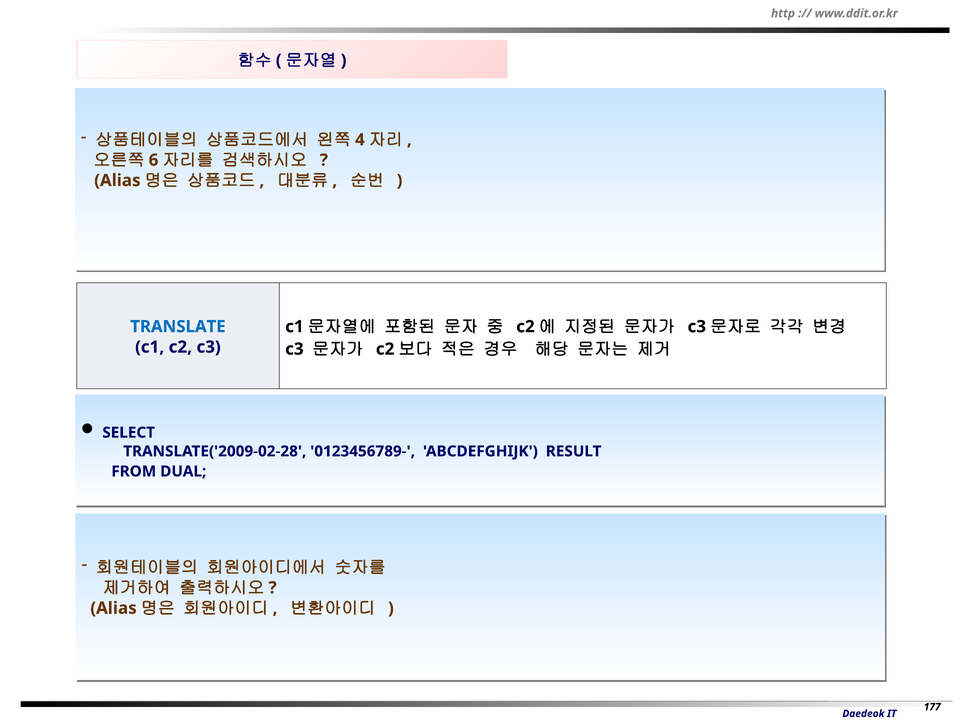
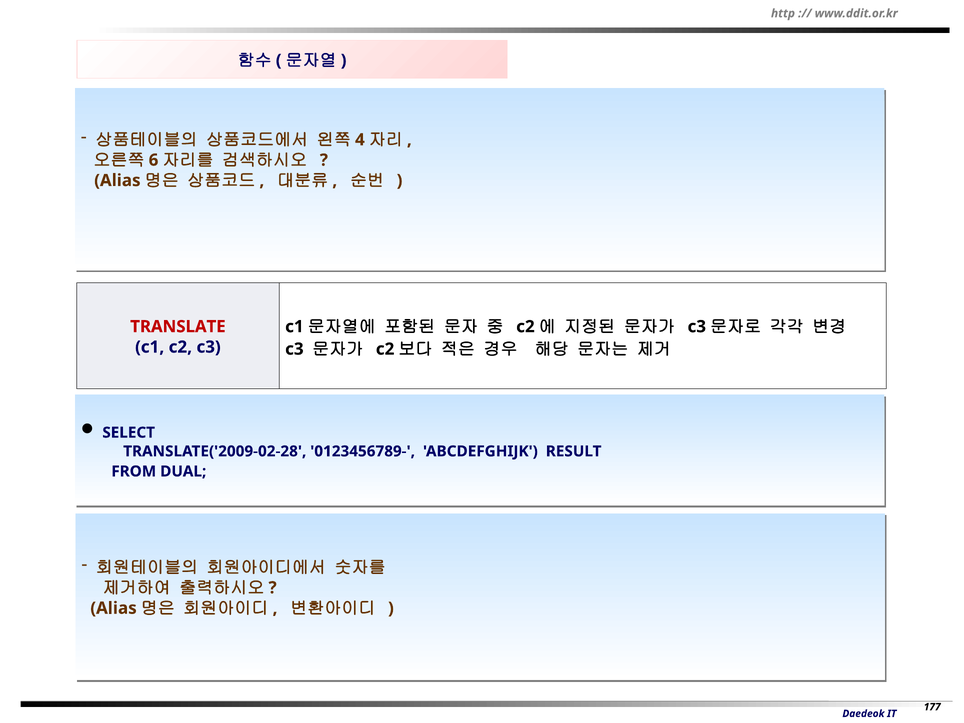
TRANSLATE colour: blue -> red (178, 327)
